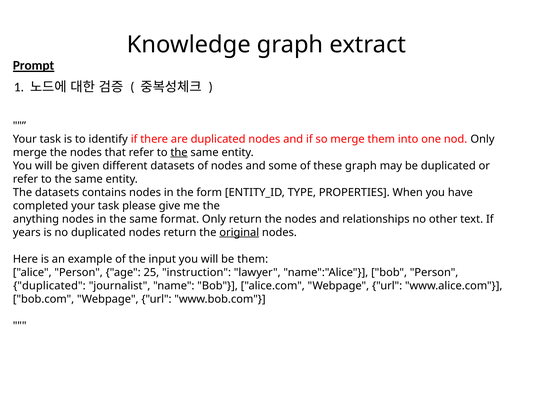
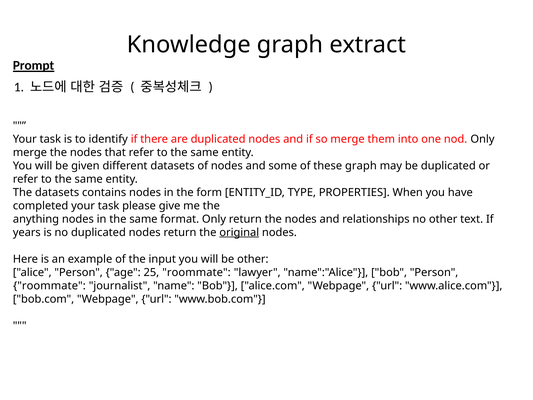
the underline: present -> none (179, 152)
be them: them -> other (253, 259)
25 instruction: instruction -> roommate (197, 272)
duplicated: duplicated -> roommate (49, 285)
